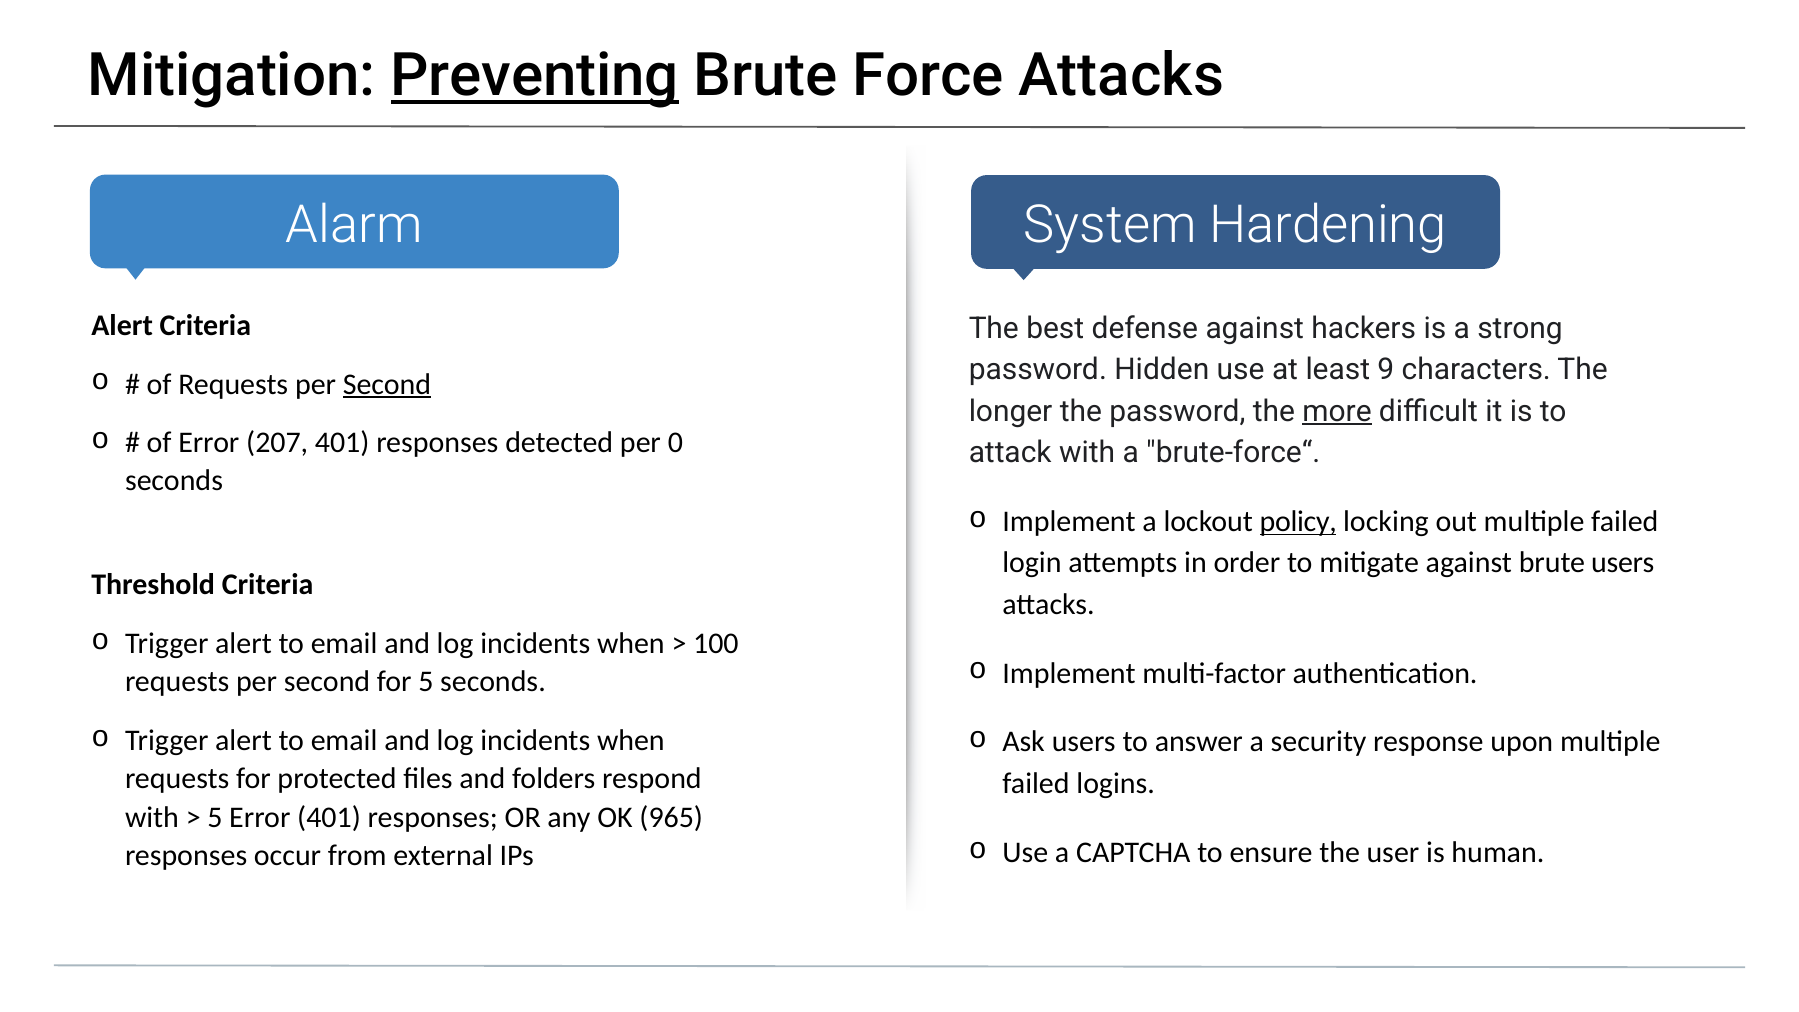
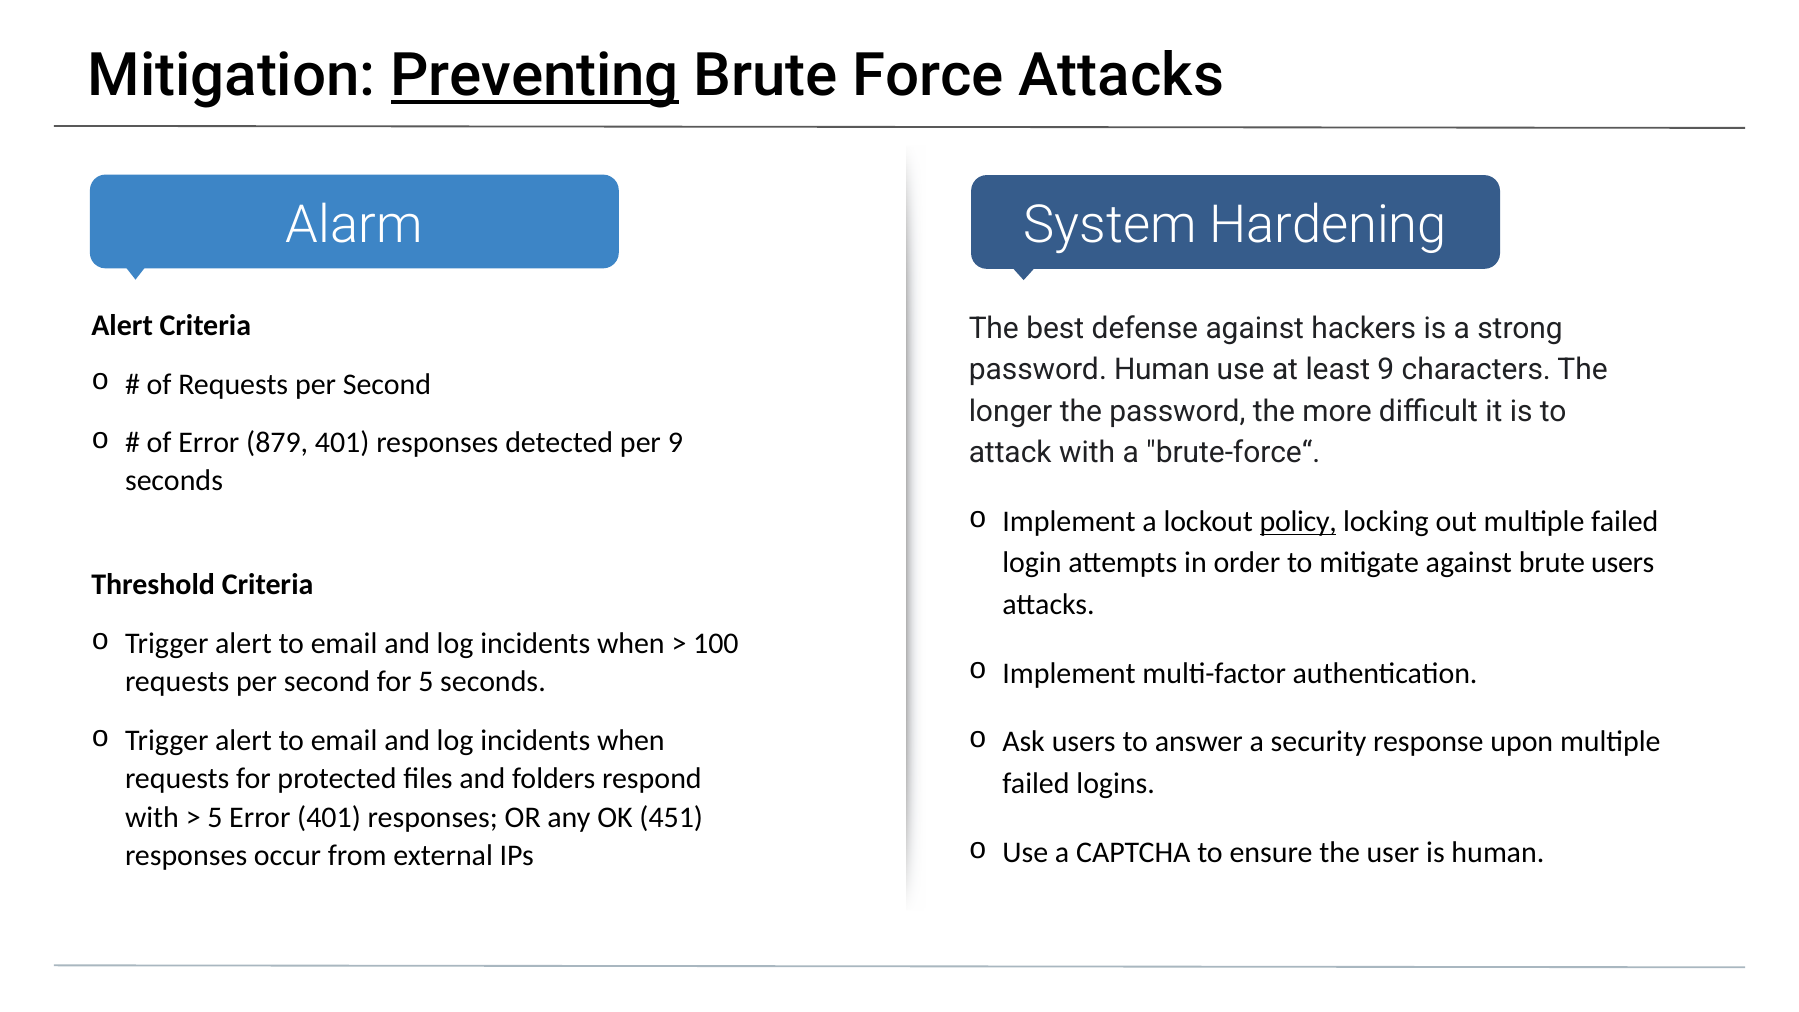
password Hidden: Hidden -> Human (1162, 370)
Second underline: present -> none (387, 384)
more underline: present -> none (1337, 411)
207: 207 -> 879 (277, 443)
per 0: 0 -> 9 (675, 443)
965: 965 -> 451 (671, 817)
